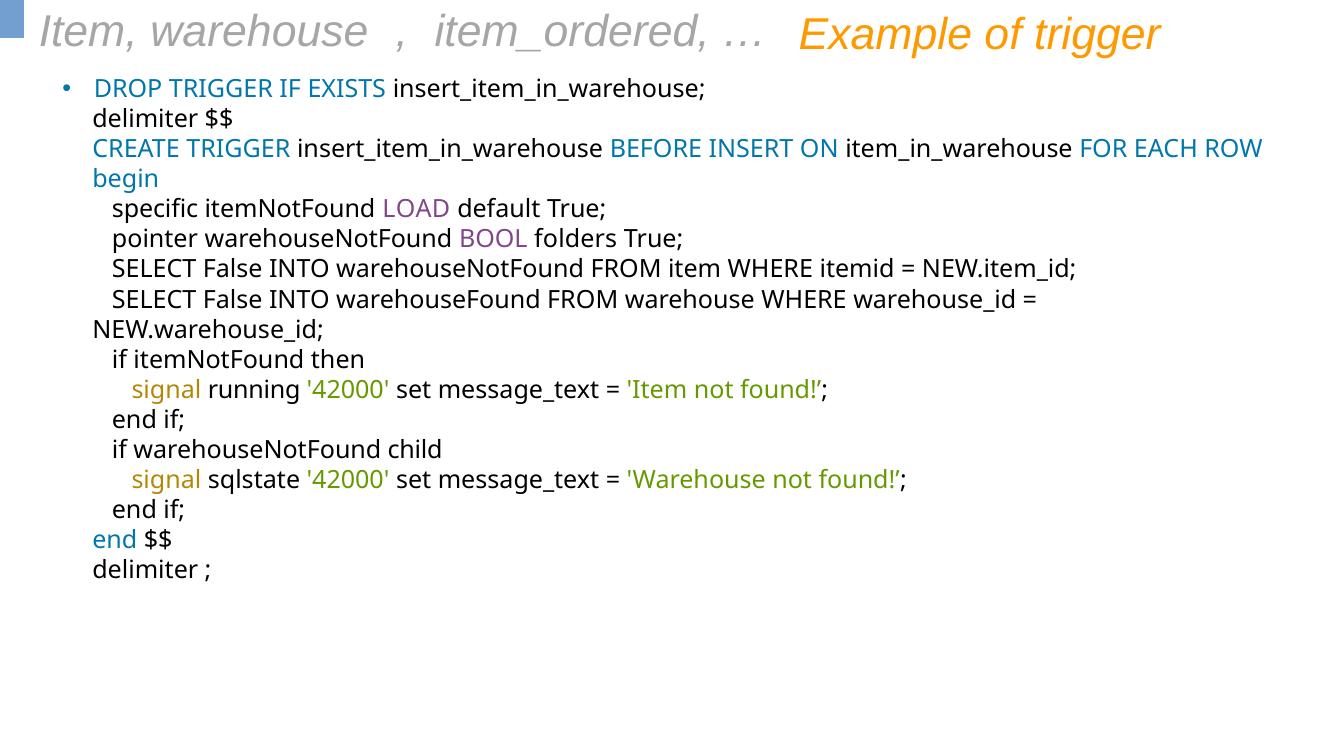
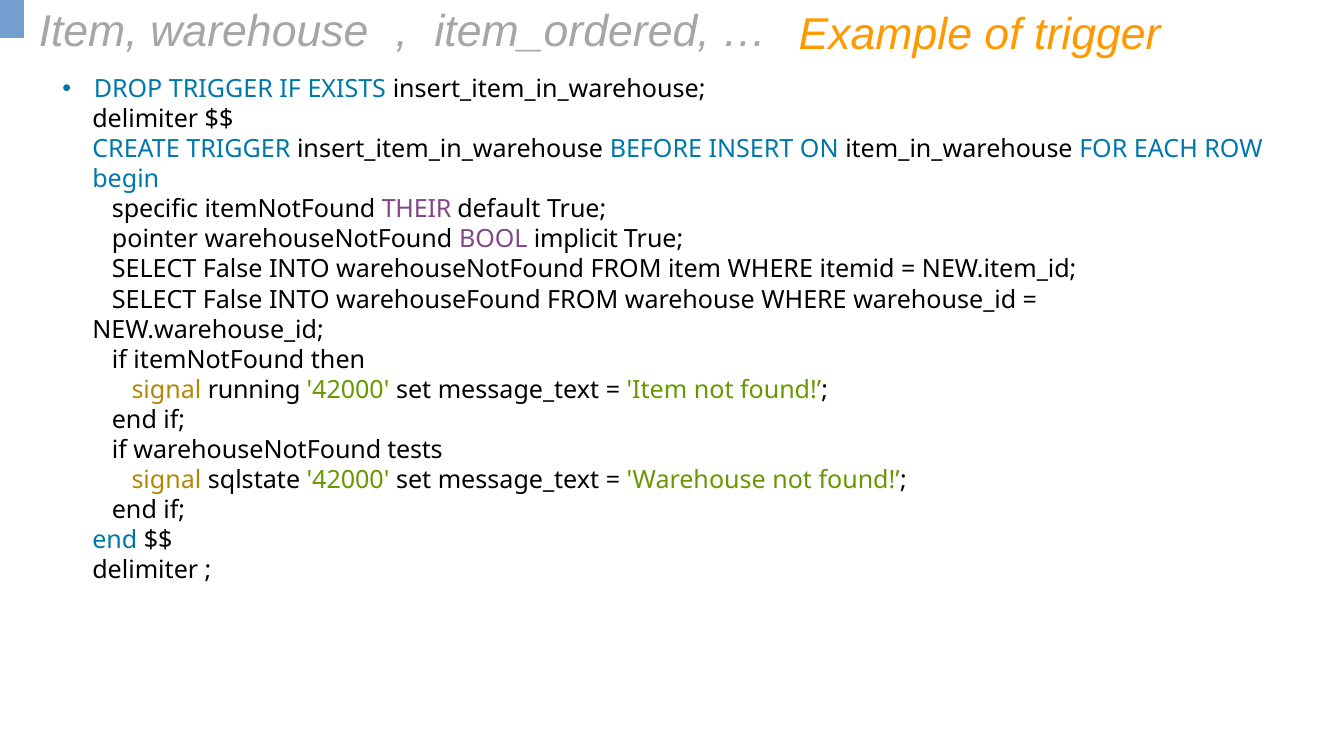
LOAD: LOAD -> THEIR (417, 210)
folders: folders -> implicit (576, 240)
child: child -> tests (415, 451)
